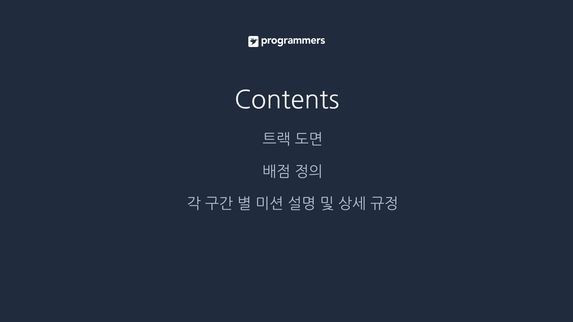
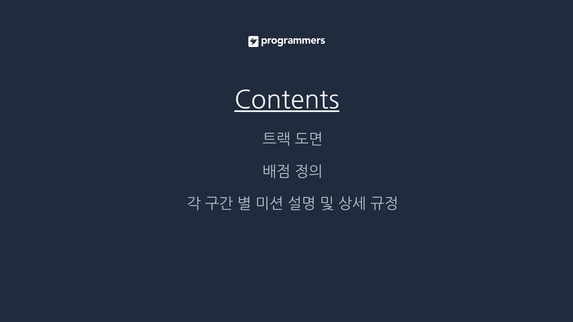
Contents underline: none -> present (287, 100)
